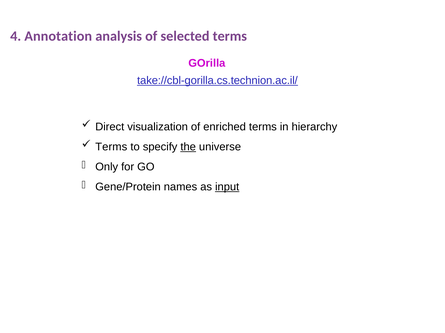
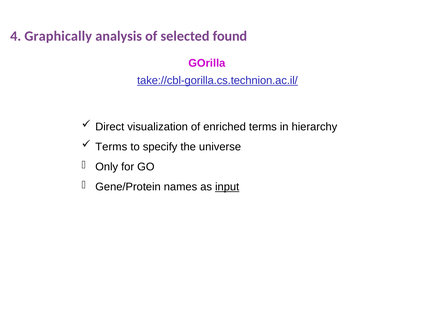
Annotation: Annotation -> Graphically (58, 36)
selected terms: terms -> found (230, 36)
the underline: present -> none (188, 147)
